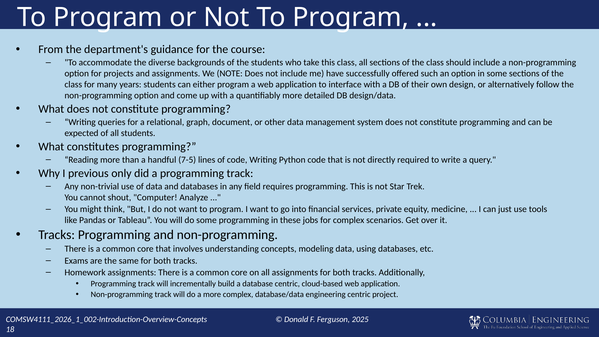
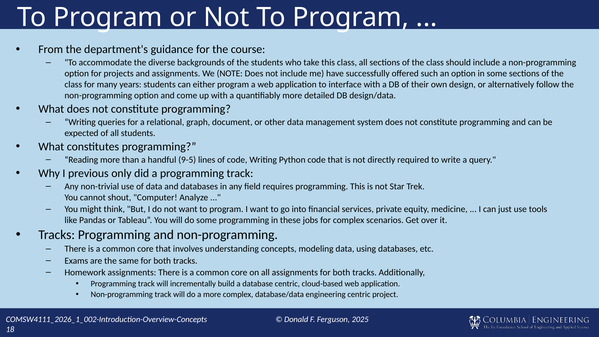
7-5: 7-5 -> 9-5 (187, 160)
